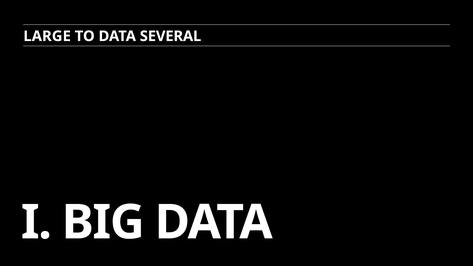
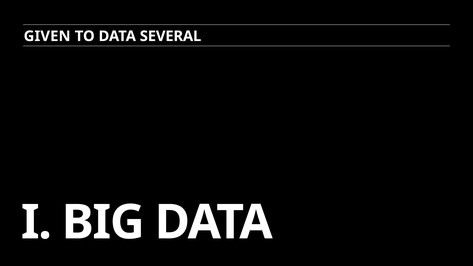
LARGE: LARGE -> GIVEN (47, 36)
